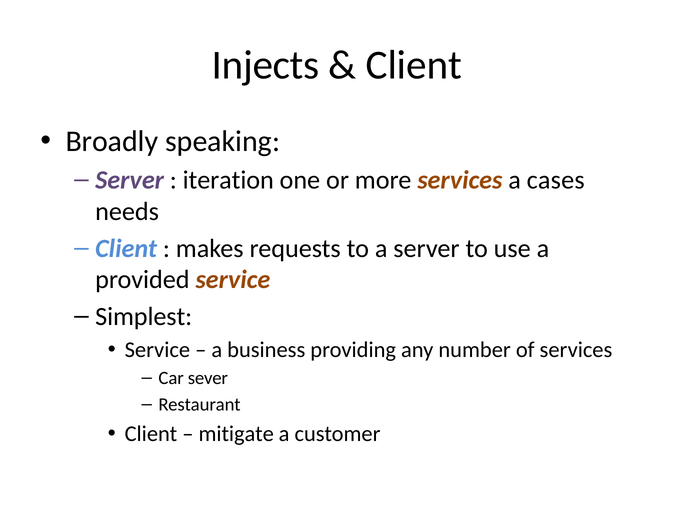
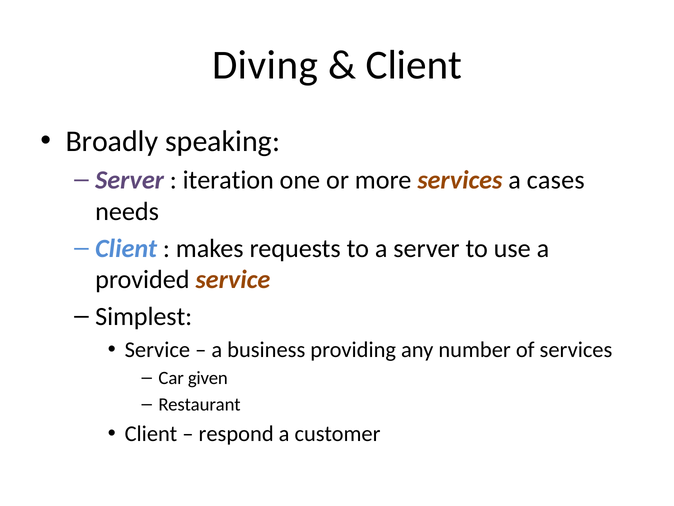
Injects: Injects -> Diving (265, 65)
sever: sever -> given (208, 378)
mitigate: mitigate -> respond (236, 433)
